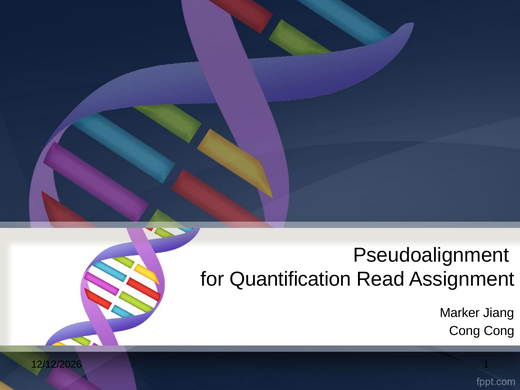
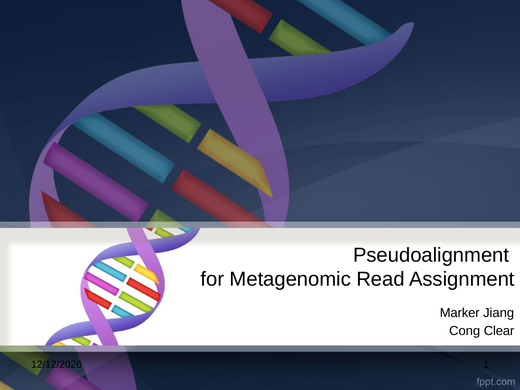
Quantiﬁcation: Quantiﬁcation -> Metagenomic (290, 279)
Cong Cong: Cong -> Clear (499, 331)
